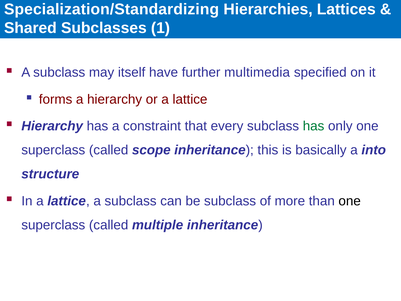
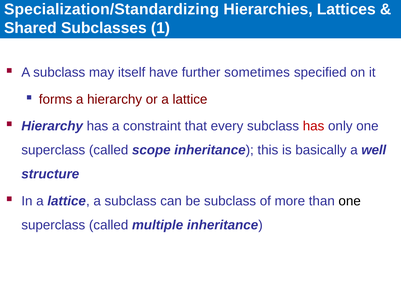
multimedia: multimedia -> sometimes (257, 72)
has colour: green -> red (314, 126)
into: into -> well (374, 150)
